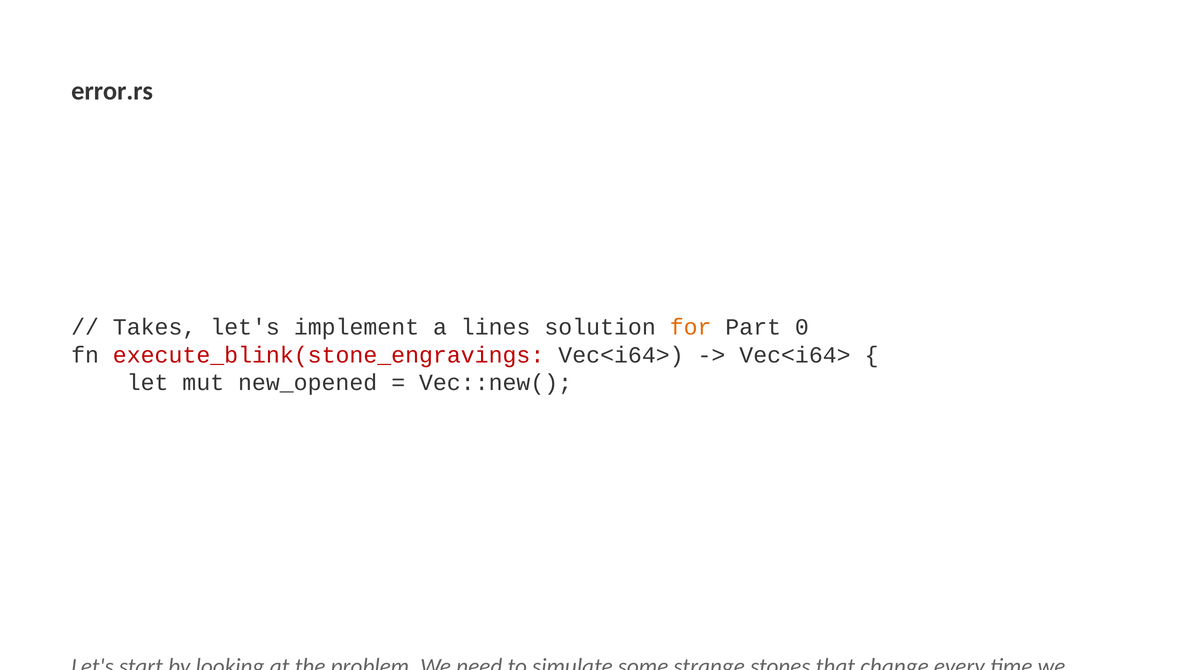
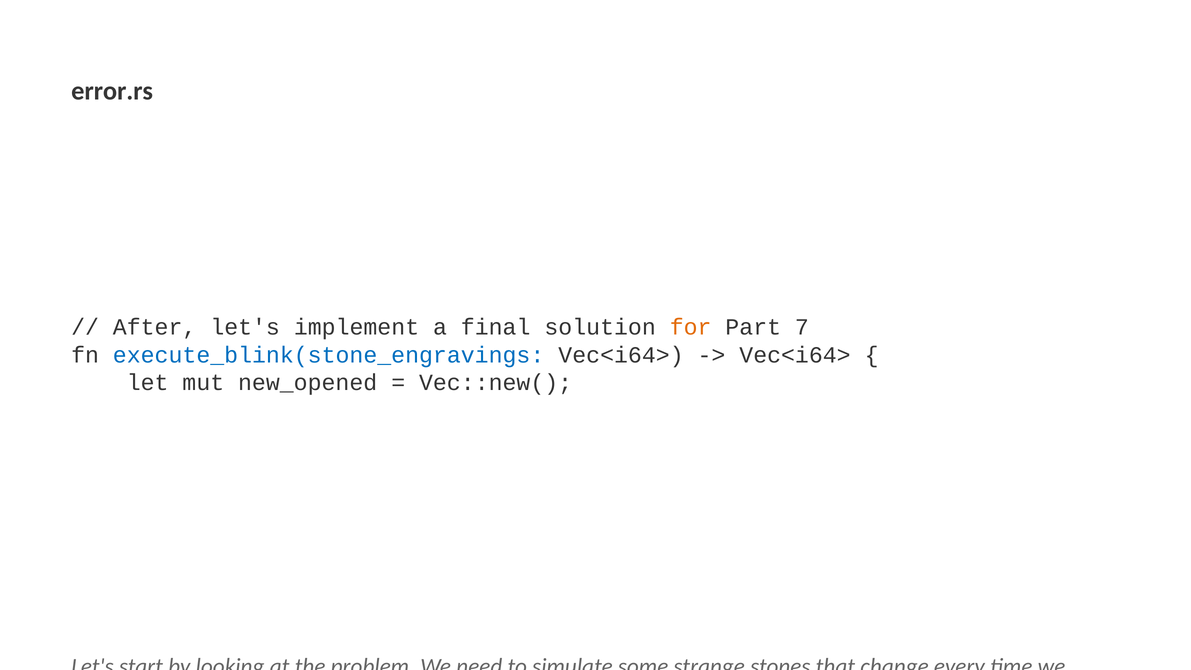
Takes: Takes -> After (155, 327)
lines: lines -> final (496, 327)
0: 0 -> 7 (802, 327)
execute_blink(stone_engravings colour: red -> blue (329, 355)
